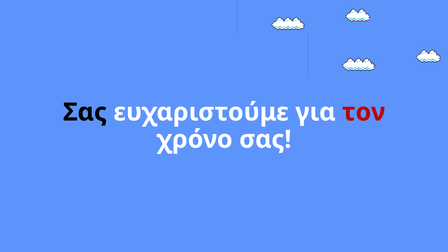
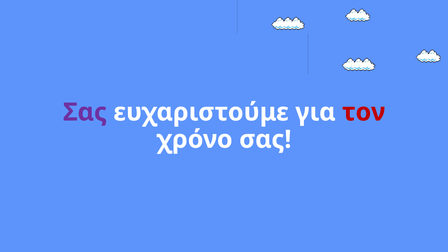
Σας colour: black -> purple (85, 112)
